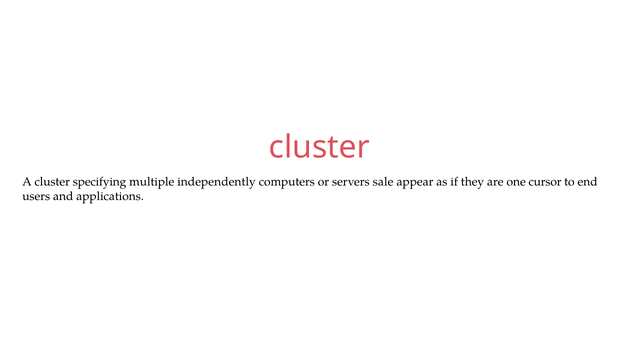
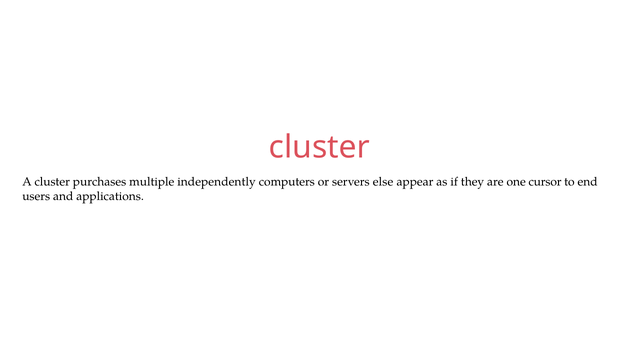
specifying: specifying -> purchases (100, 182)
sale: sale -> else (383, 182)
